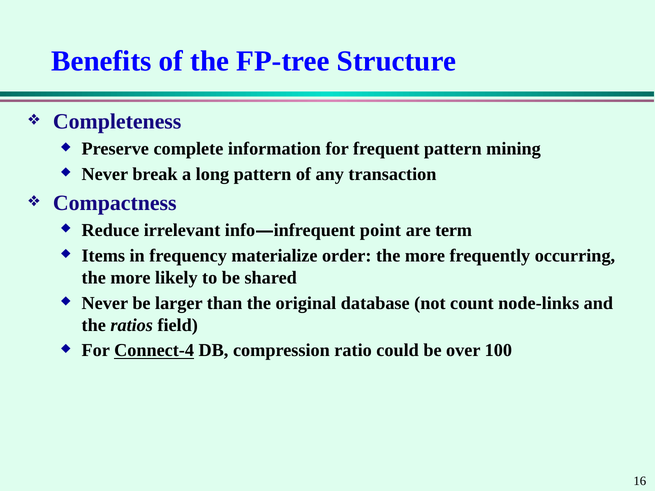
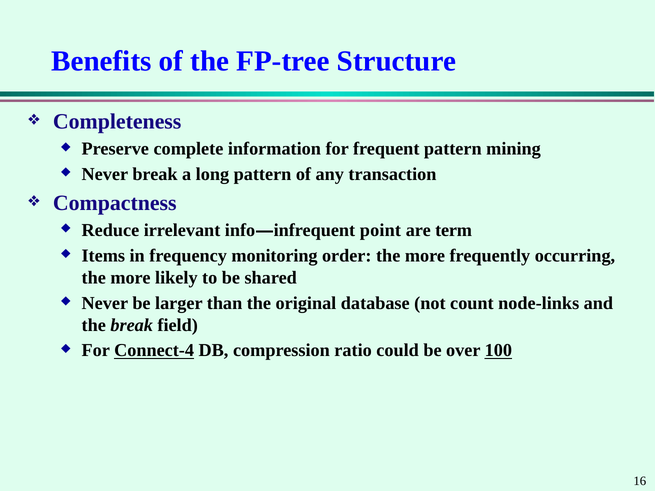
materialize: materialize -> monitoring (274, 256)
the ratios: ratios -> break (132, 325)
100 underline: none -> present (498, 351)
